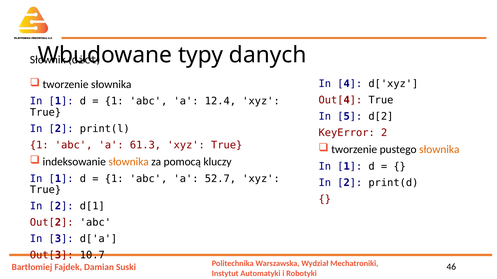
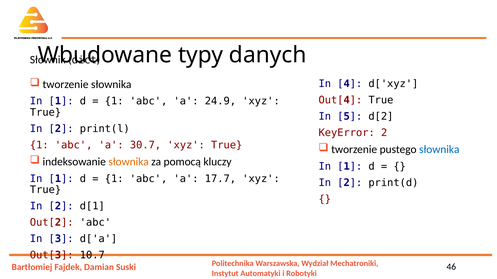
12.4: 12.4 -> 24.9 (220, 101)
61.3: 61.3 -> 30.7 (145, 145)
słownika colour: orange -> blue (439, 150)
52.7: 52.7 -> 17.7 (220, 179)
